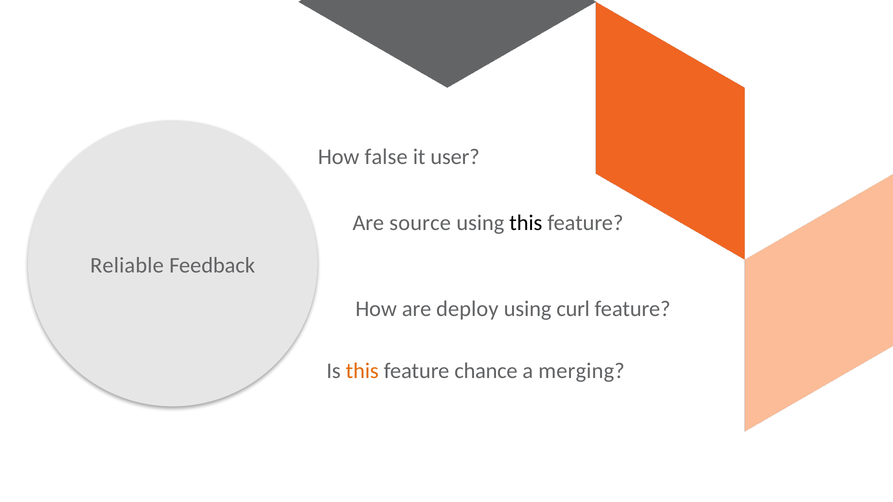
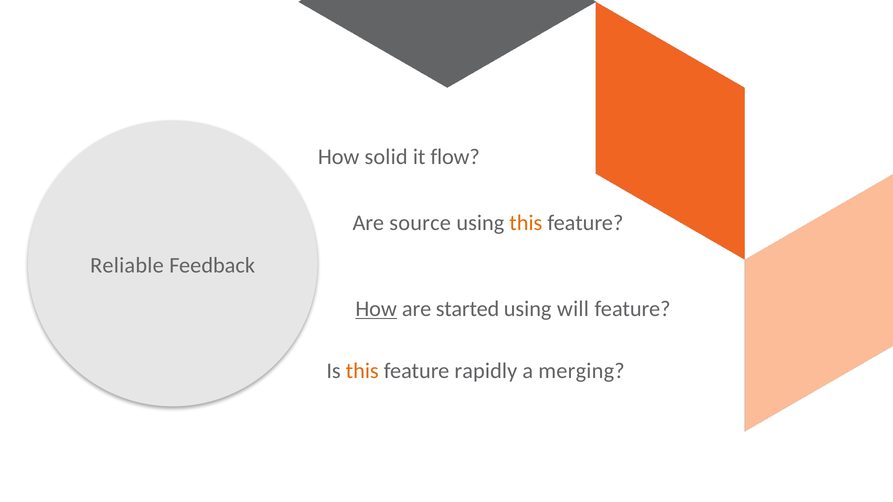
false: false -> solid (386, 157)
user: user -> flow (455, 157)
this colour: black -> orange (526, 223)
How underline: none -> present (376, 309)
deploy: deploy -> started (468, 309)
curl: curl -> will (573, 309)
chance: chance -> rapidly (486, 371)
